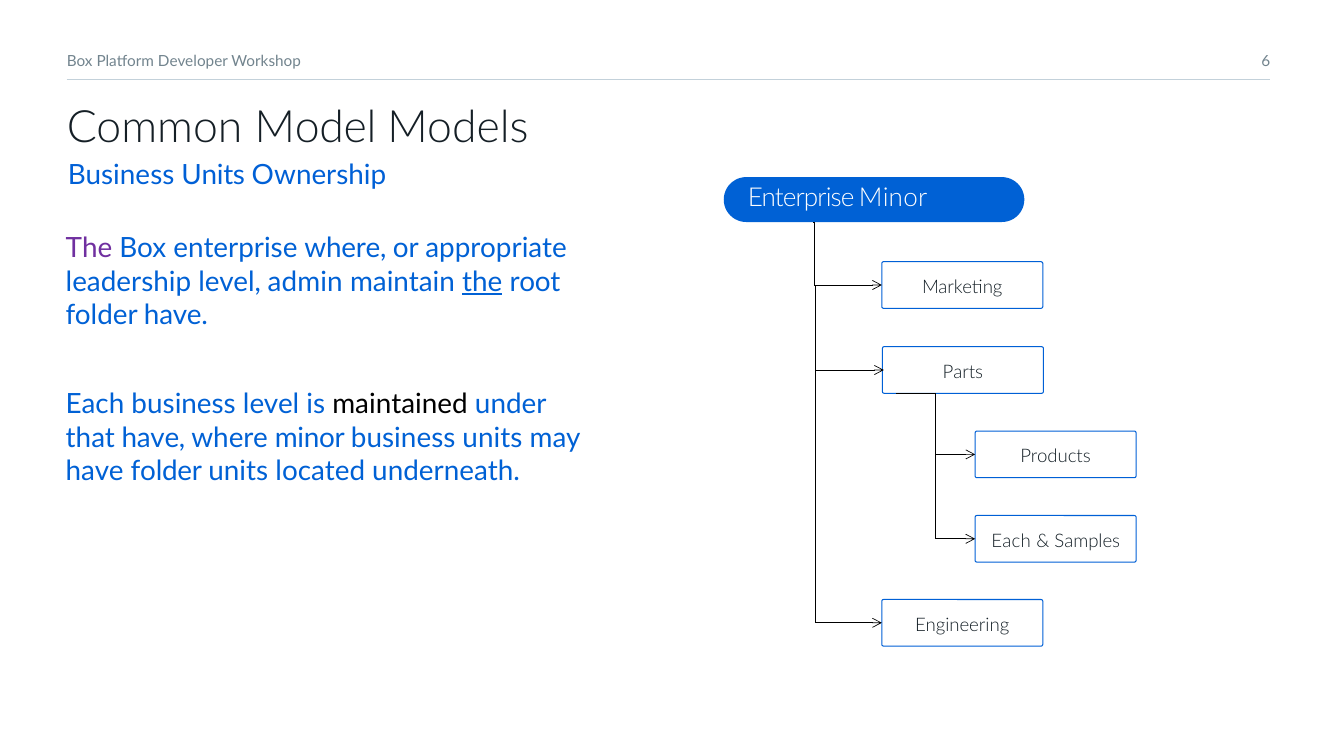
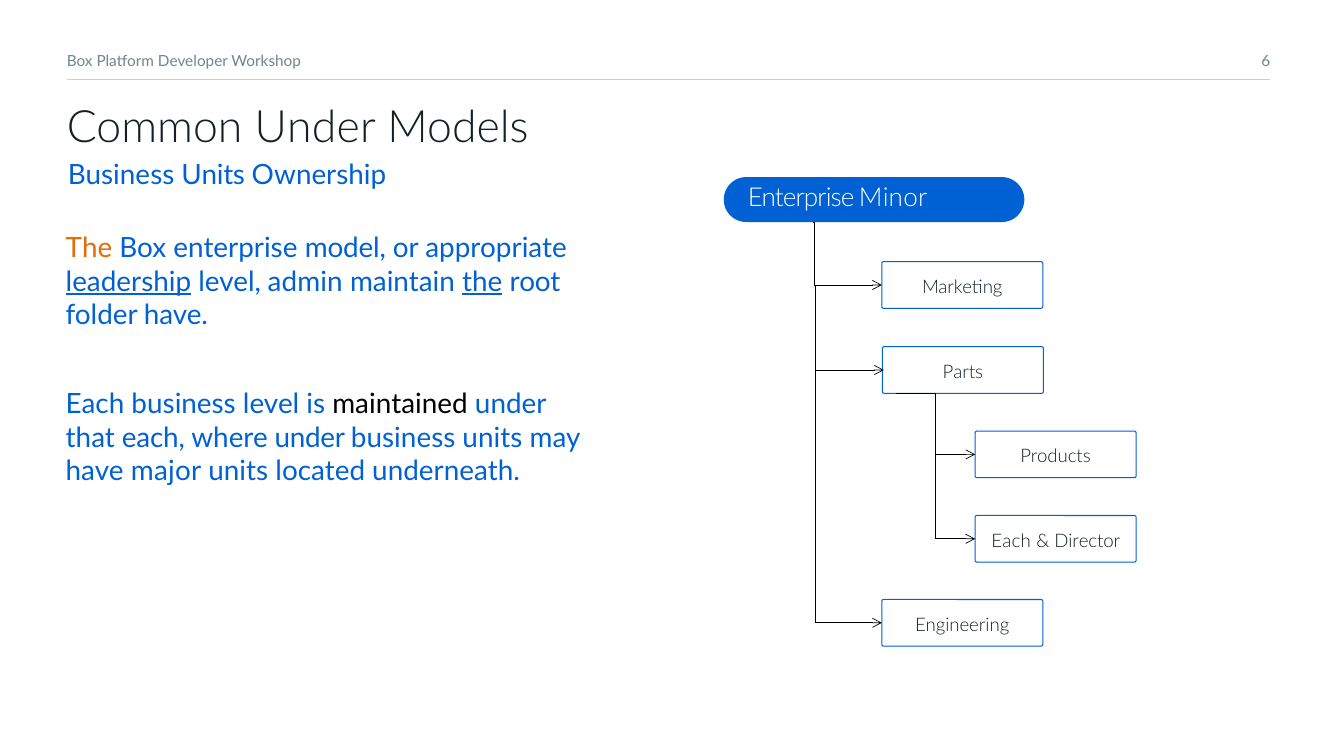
Common Model: Model -> Under (315, 128)
The colour: purple -> orange (89, 249)
enterprise where: where -> model (345, 249)
leadership underline: none -> present (128, 282)
that have: have -> each (153, 438)
where minor: minor -> under (310, 438)
have folder: folder -> major (166, 472)
Samples: Samples -> Director (1087, 541)
